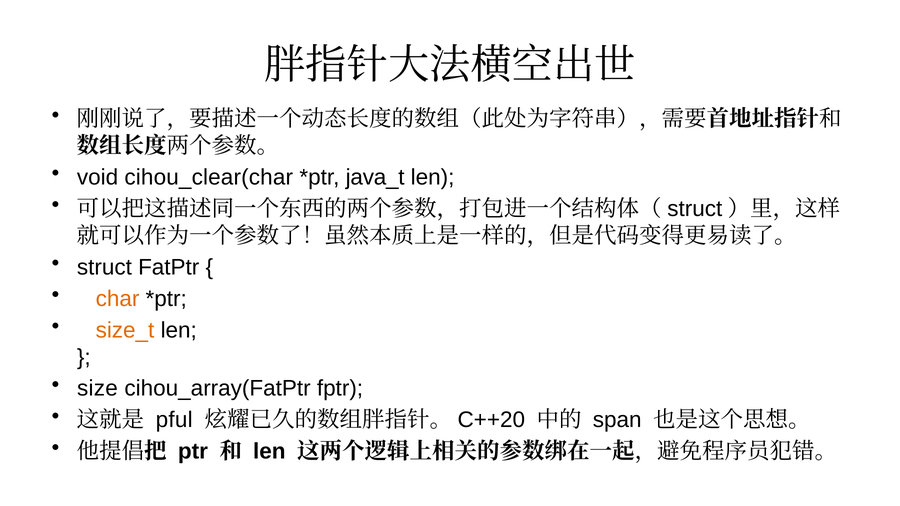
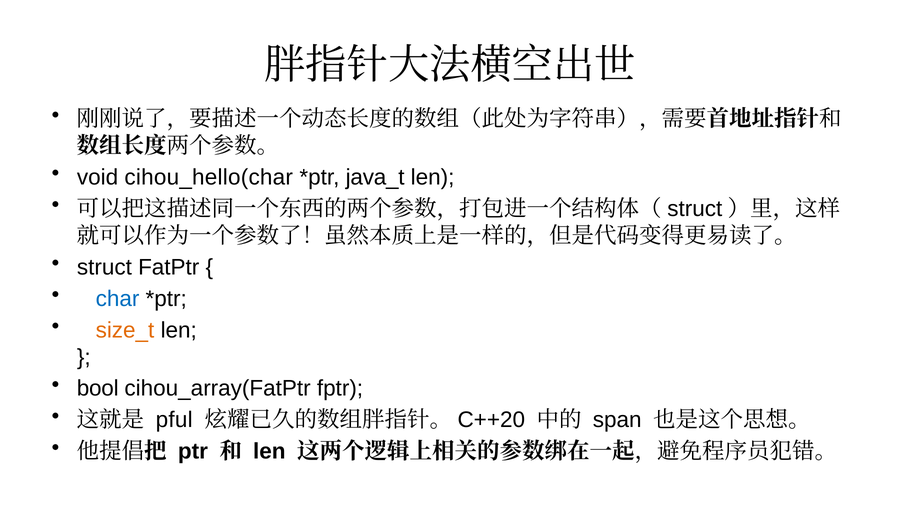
cihou_clear(char: cihou_clear(char -> cihou_hello(char (209, 177)
char colour: orange -> blue (118, 299)
size: size -> bool (98, 389)
